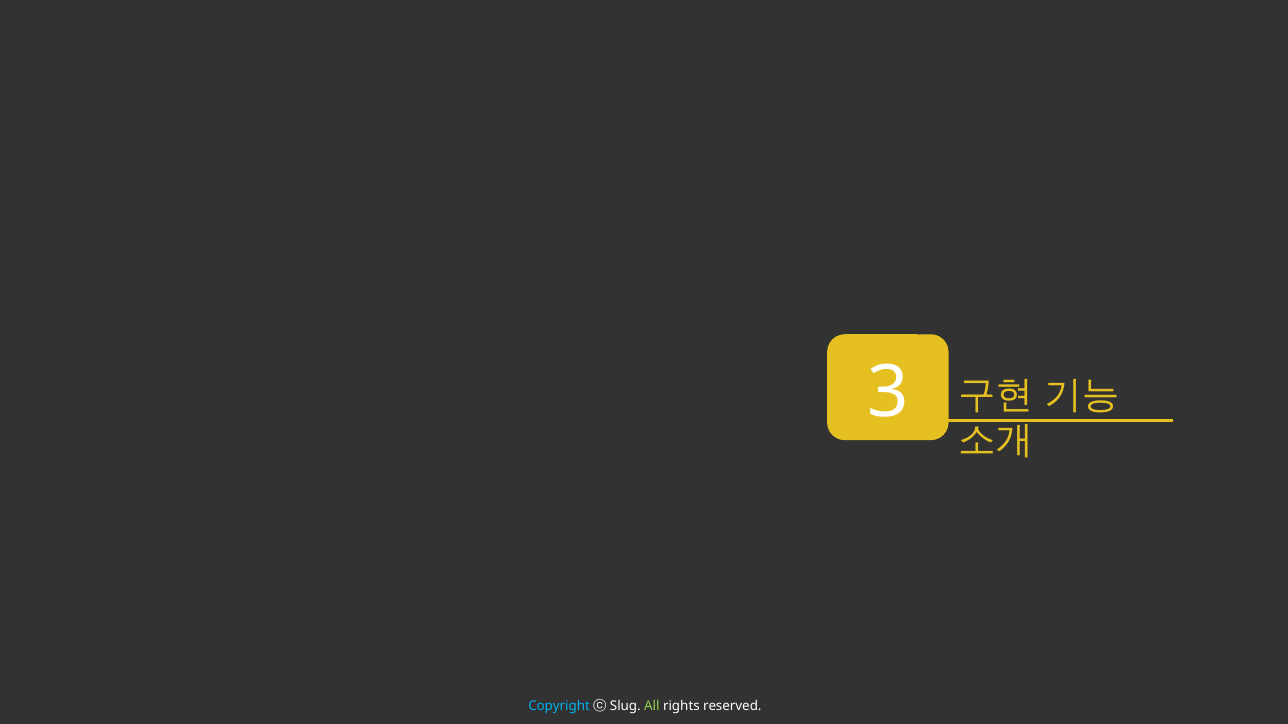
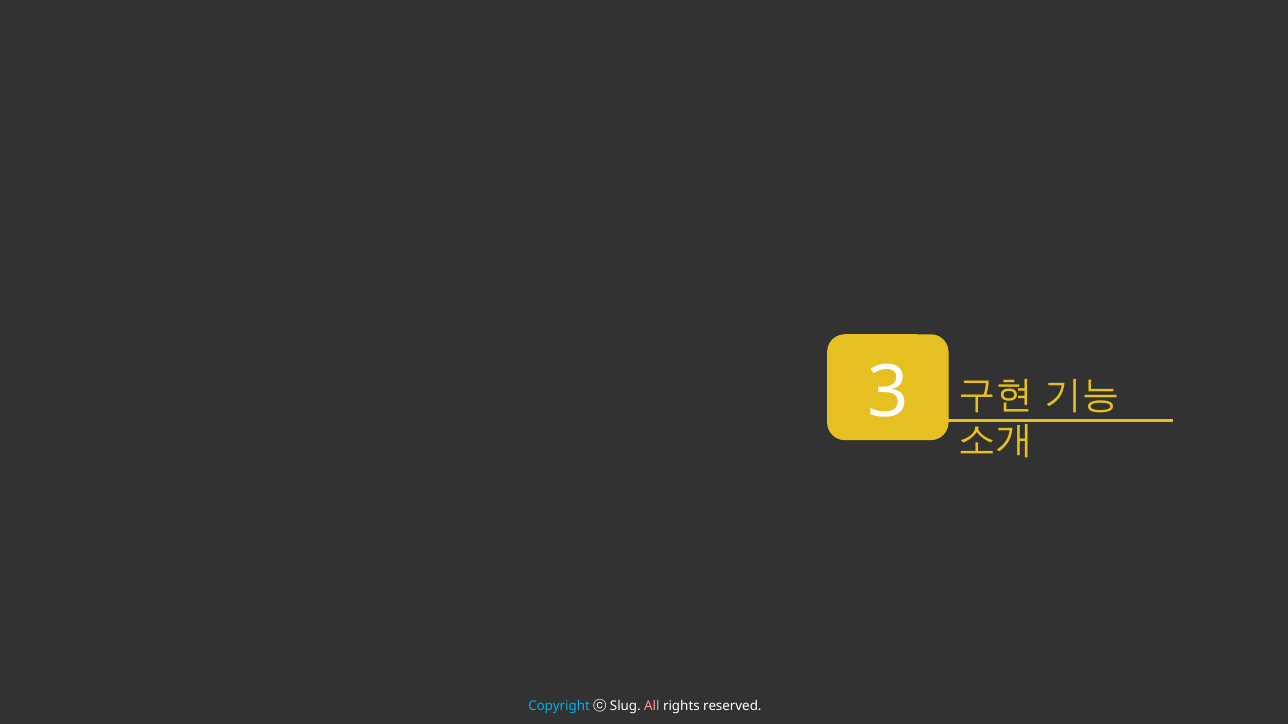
All colour: light green -> pink (652, 706)
